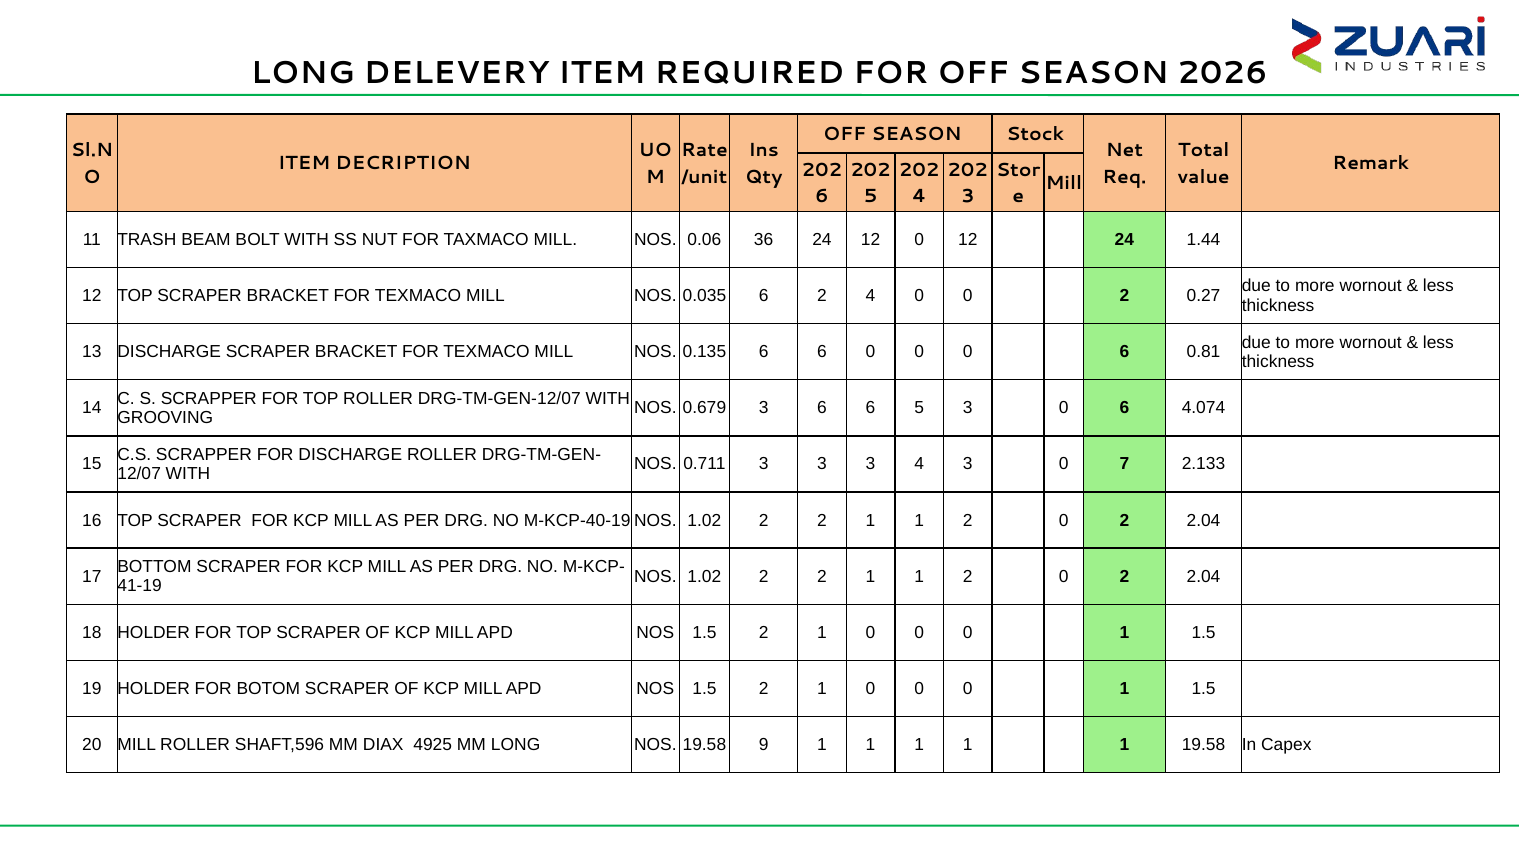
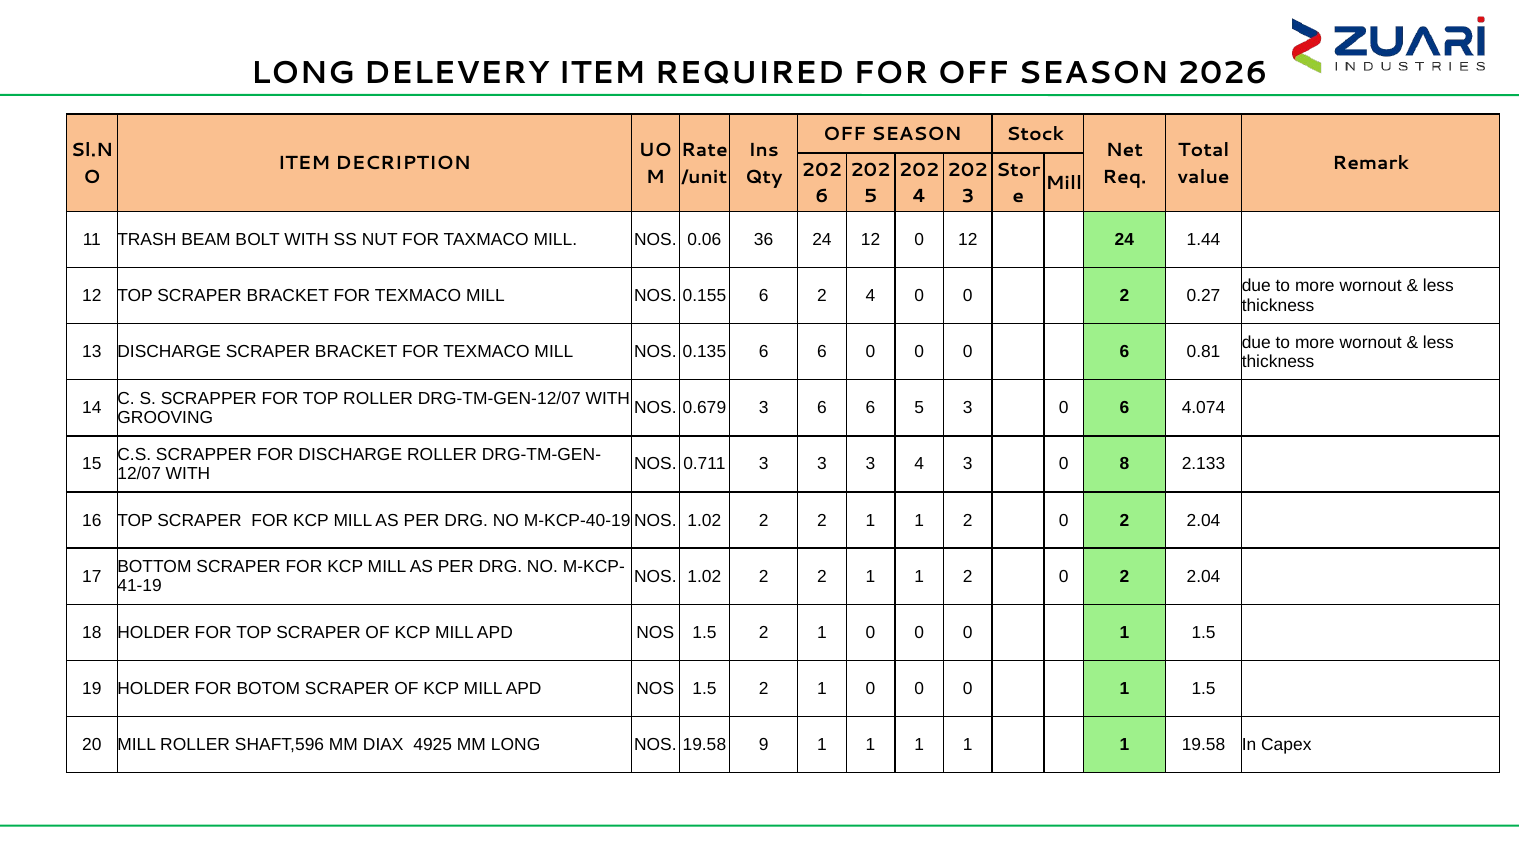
0.035: 0.035 -> 0.155 (704, 296)
7: 7 -> 8 (1124, 464)
